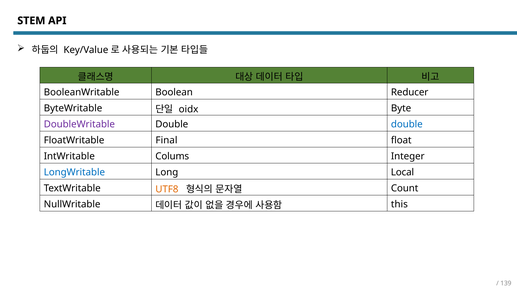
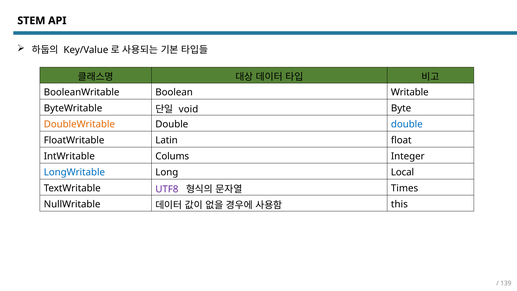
Reducer: Reducer -> Writable (410, 92)
oidx: oidx -> void (189, 109)
DoubleWritable colour: purple -> orange (79, 124)
Final: Final -> Latin (167, 140)
UTF8 colour: orange -> purple (167, 189)
Count: Count -> Times (405, 188)
